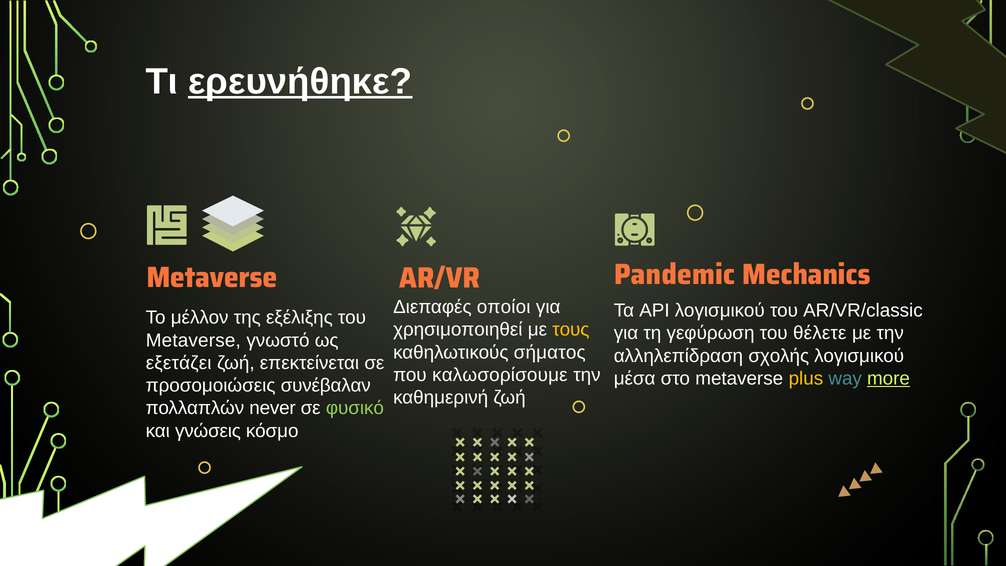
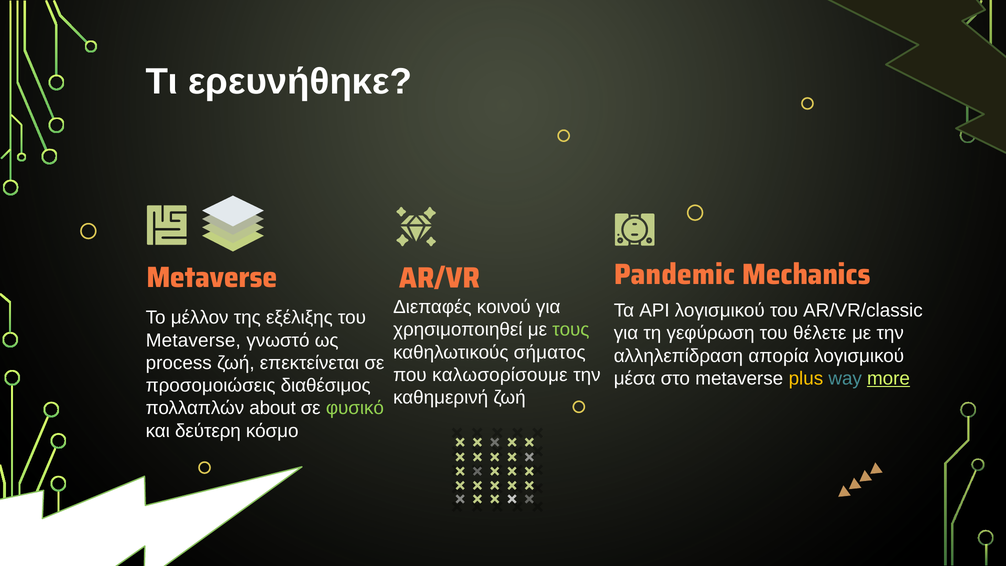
ερευνήθηκε underline: present -> none (300, 81)
οποίοι: οποίοι -> κοινού (504, 307)
τους colour: yellow -> light green (571, 330)
σχολής: σχολής -> απορία (779, 356)
εξετάζει: εξετάζει -> process (179, 363)
συνέβαλαν: συνέβαλαν -> διαθέσιμος (326, 385)
never: never -> about (273, 408)
γνώσεις: γνώσεις -> δεύτερη (208, 431)
